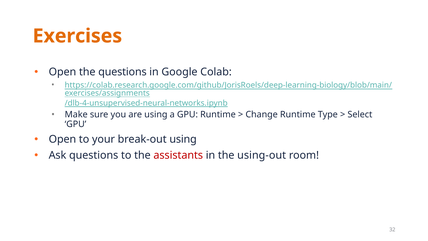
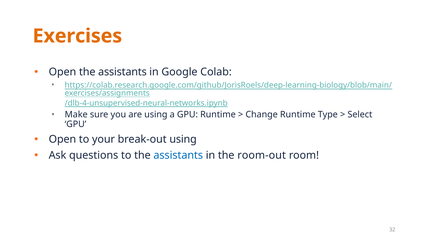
Open the questions: questions -> assistants (122, 72)
assistants colour: red -> blue (178, 155)
using-out: using-out -> room-out (262, 155)
